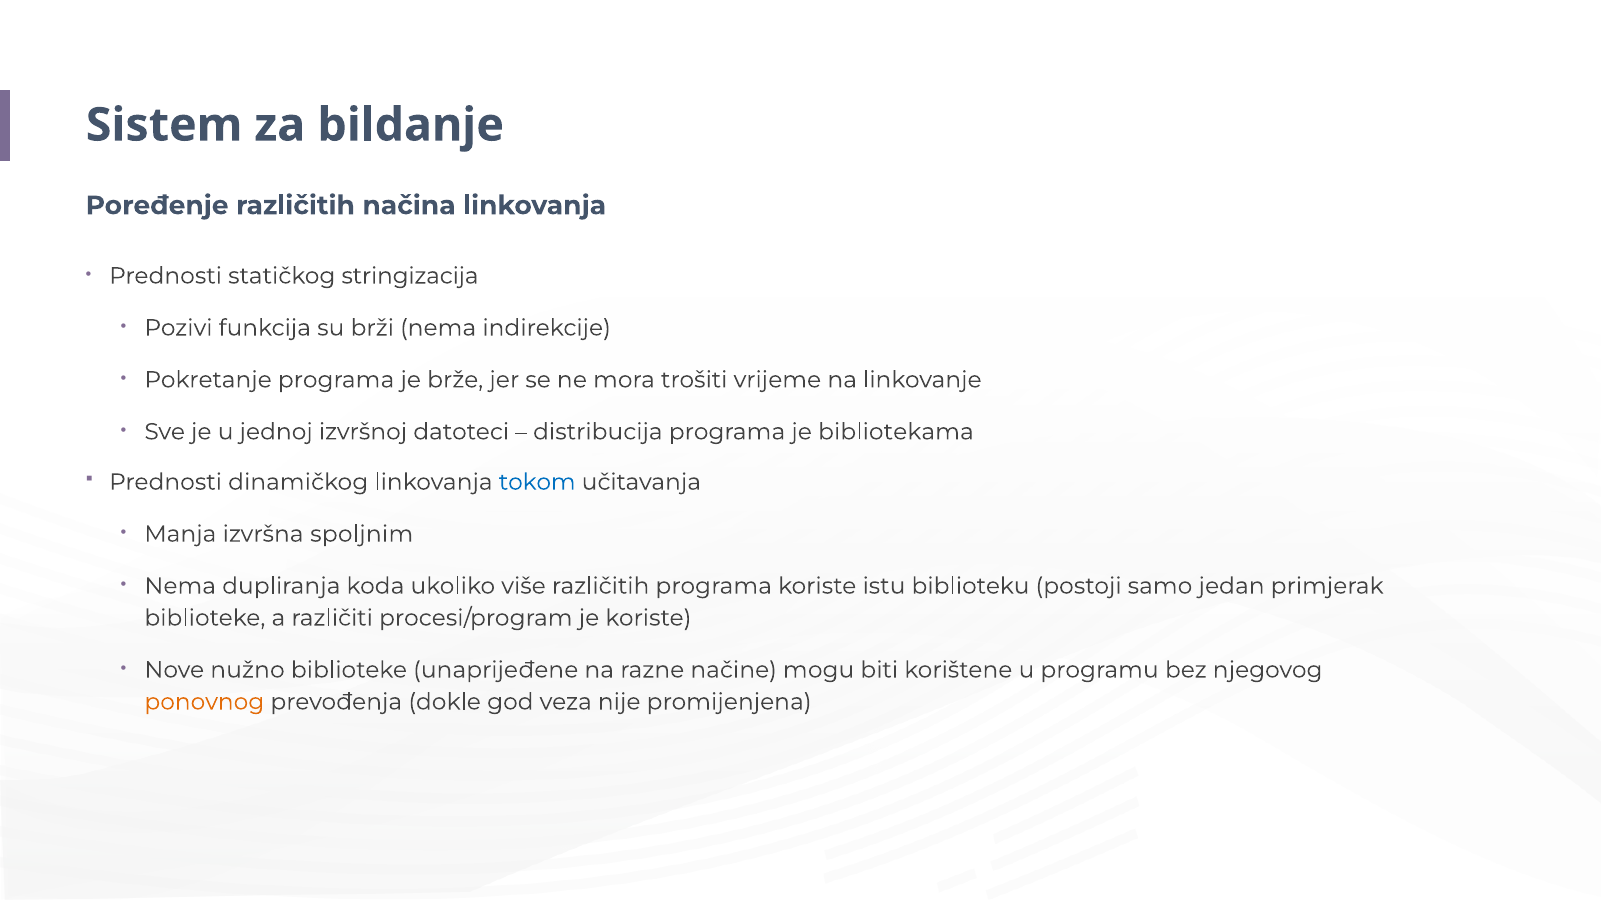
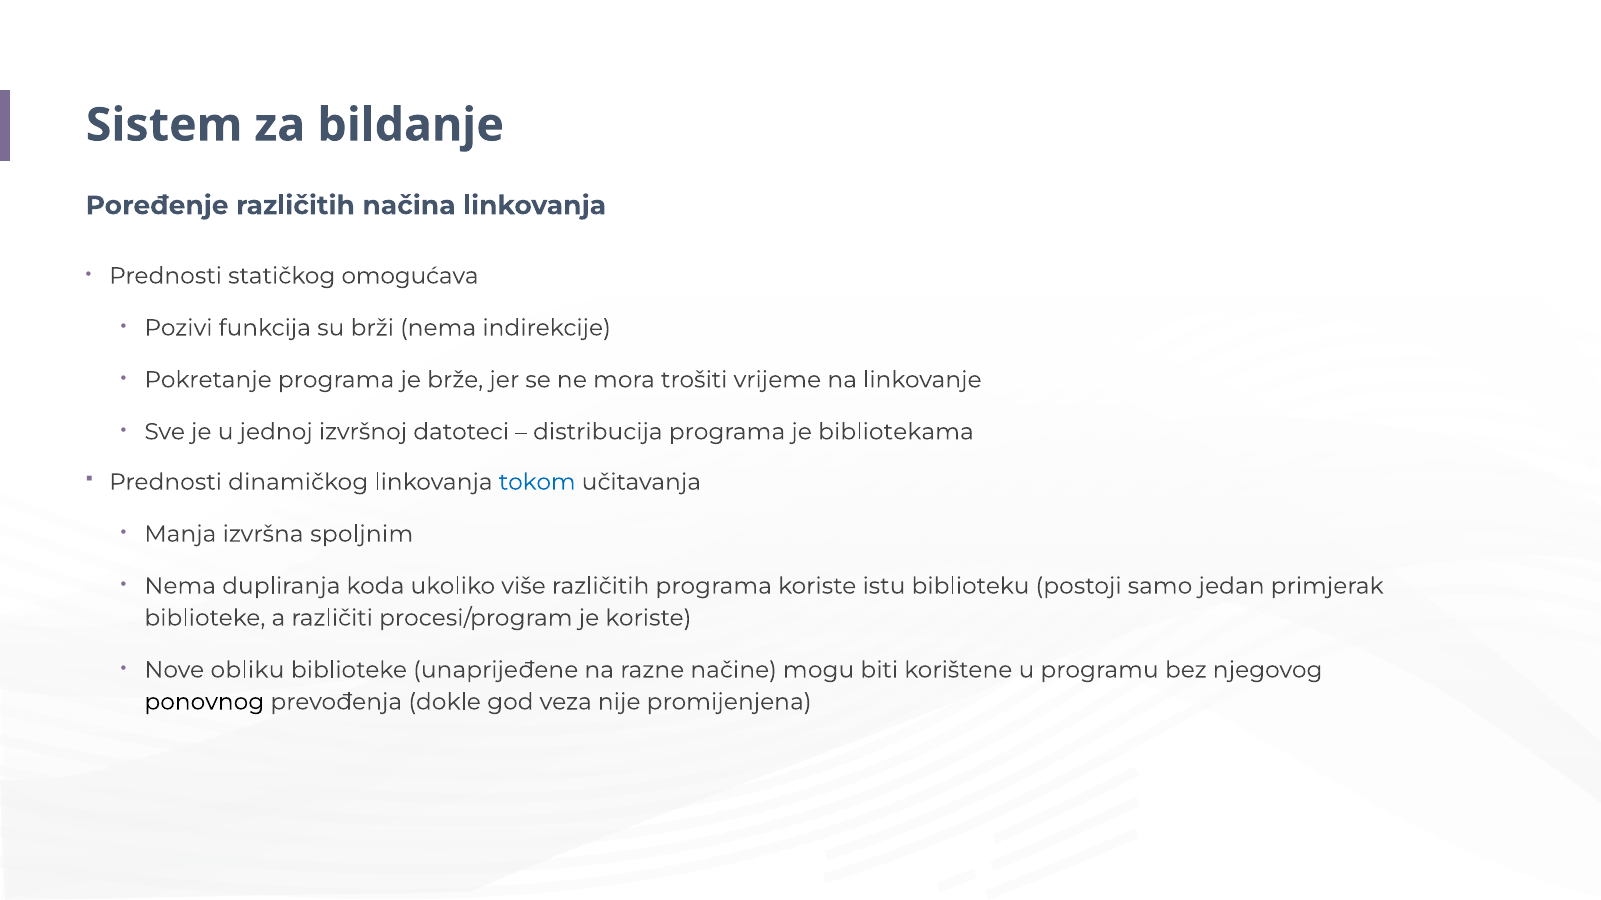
stringizacija: stringizacija -> omogućava (410, 276)
nužno: nužno -> obliku (247, 670)
ponovnog colour: orange -> black (204, 702)
